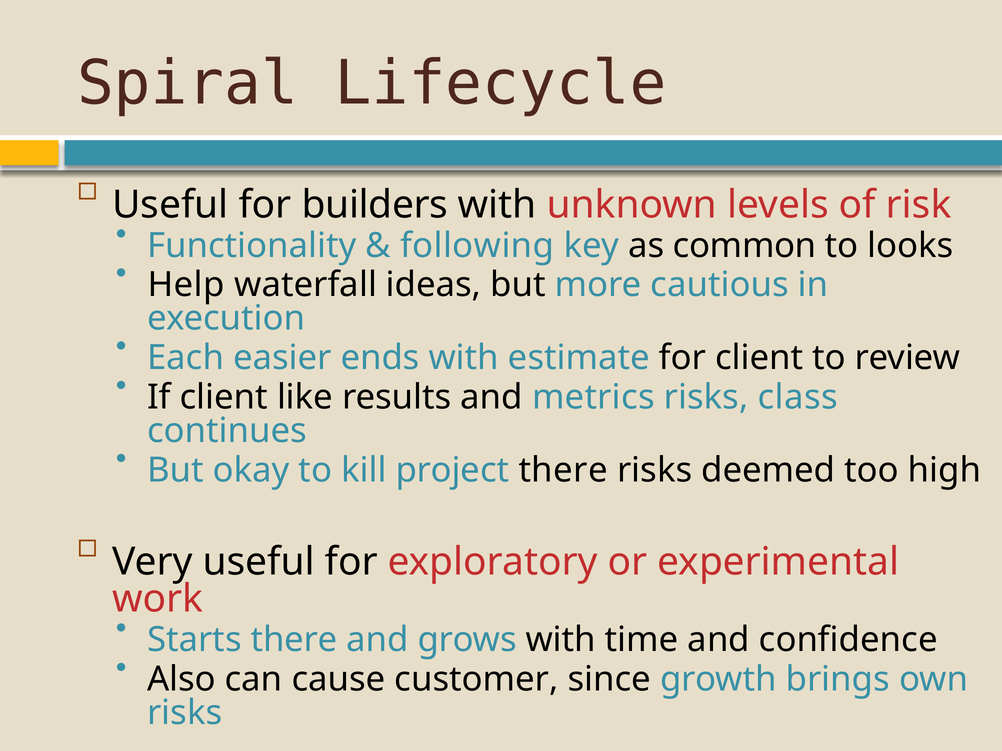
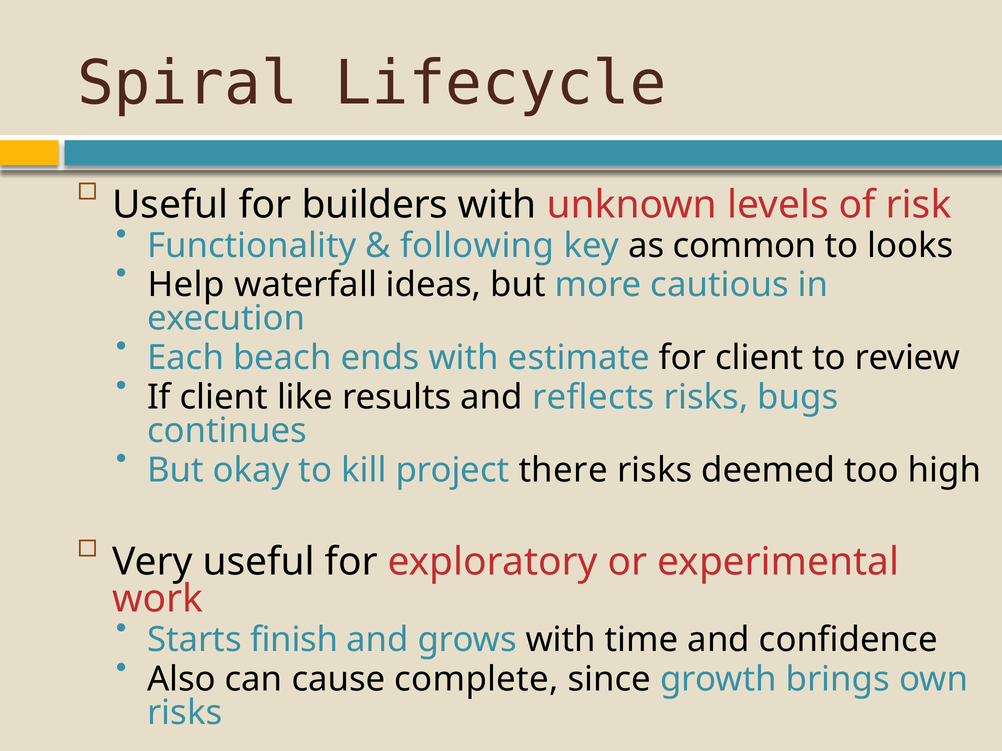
easier: easier -> beach (282, 358)
metrics: metrics -> reflects (593, 398)
class: class -> bugs (798, 398)
Starts there: there -> finish (294, 640)
customer: customer -> complete (476, 680)
